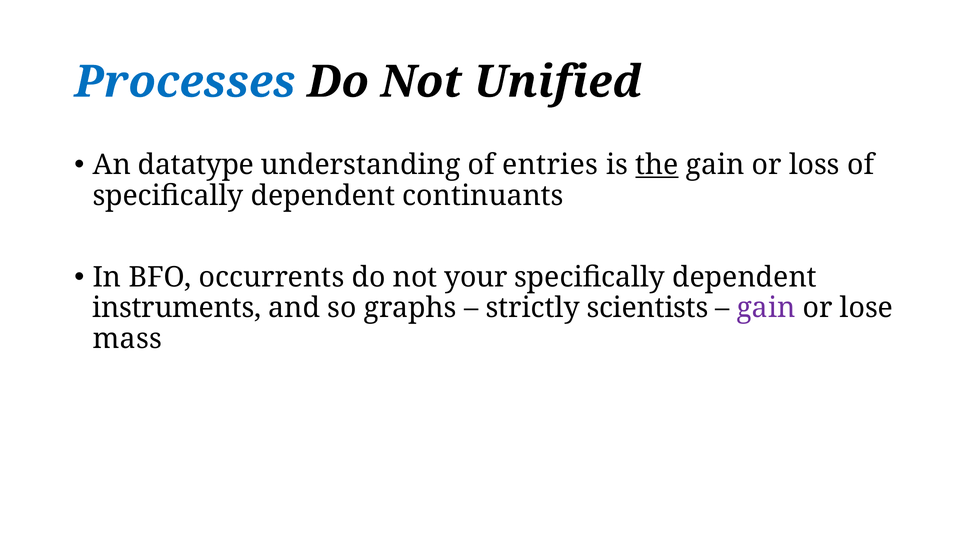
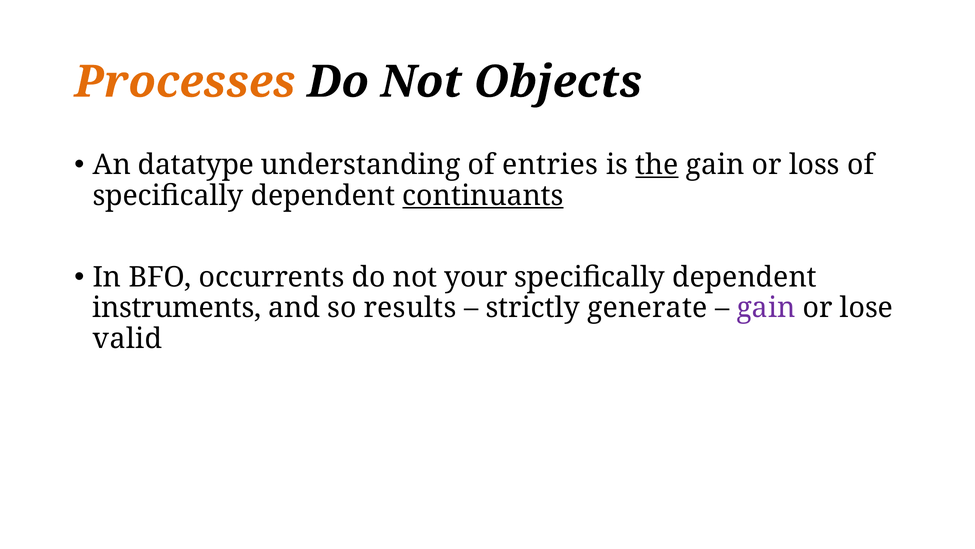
Processes colour: blue -> orange (185, 82)
Unified: Unified -> Objects (558, 82)
continuants underline: none -> present (483, 195)
graphs: graphs -> results (410, 308)
scientists: scientists -> generate (647, 308)
mass: mass -> valid (127, 338)
